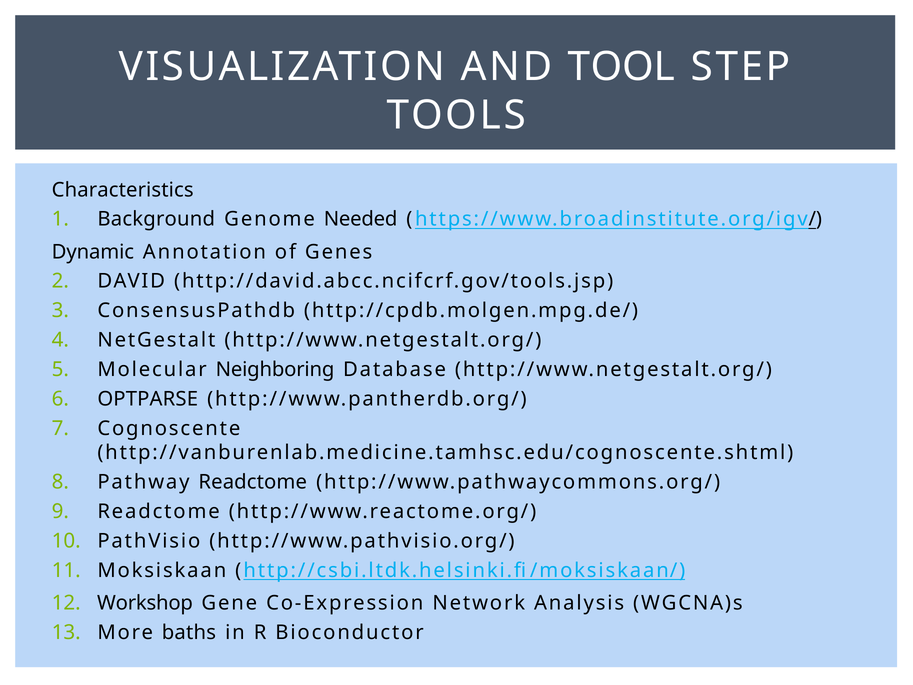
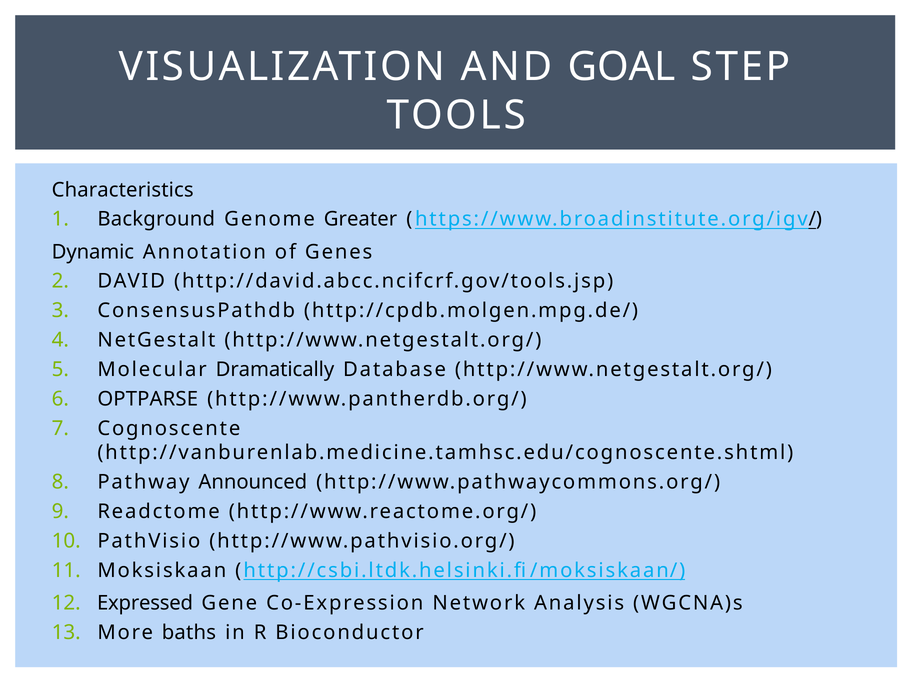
TOOL: TOOL -> GOAL (622, 67)
Needed: Needed -> Greater (360, 219)
Neighboring: Neighboring -> Dramatically (275, 369)
Pathway Readctome: Readctome -> Announced (253, 482)
Workshop: Workshop -> Expressed (145, 603)
